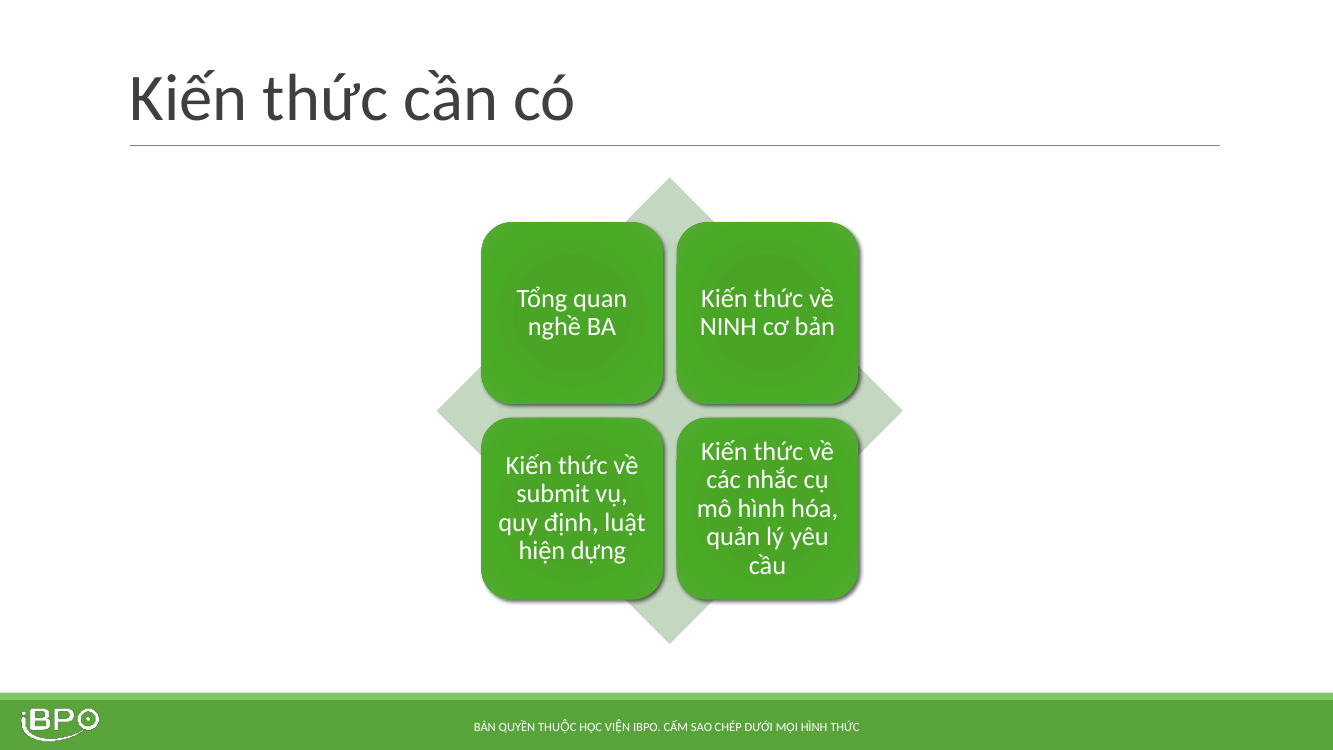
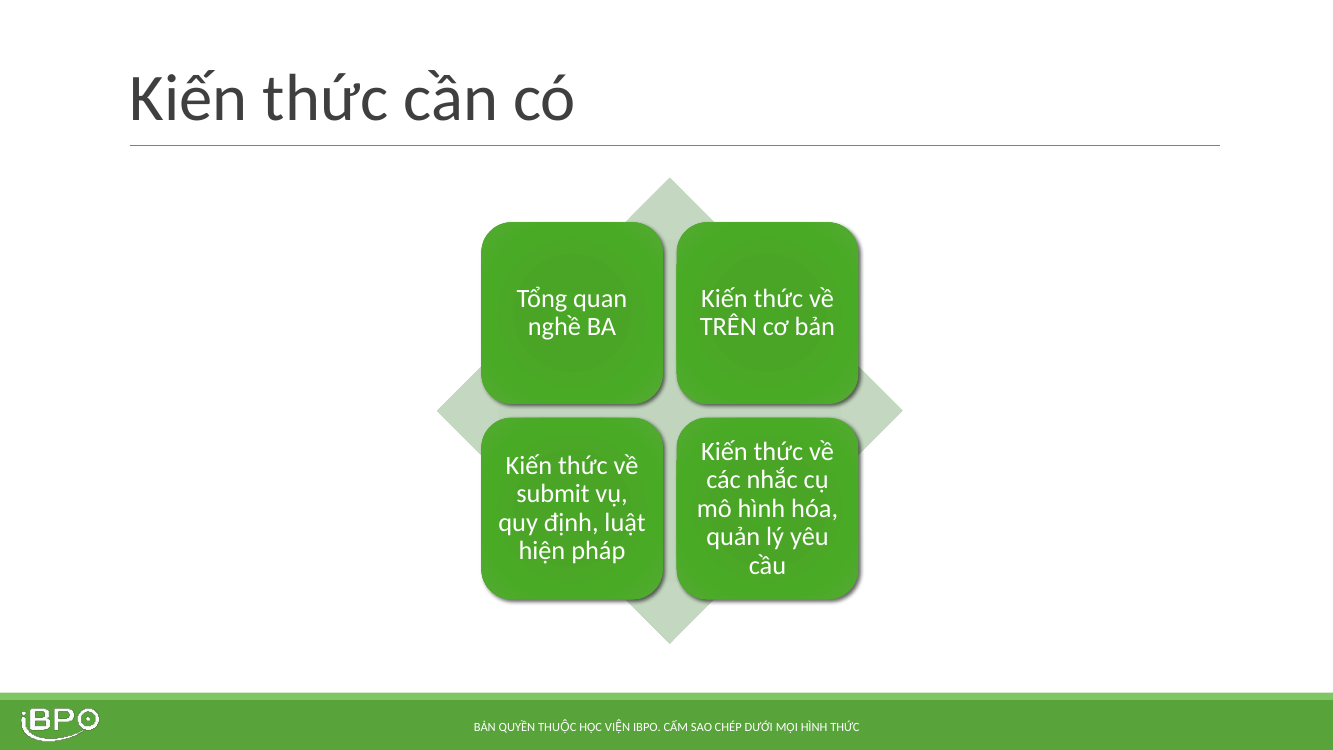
NINH: NINH -> TRÊN (728, 327)
dựng: dựng -> pháp (598, 551)
